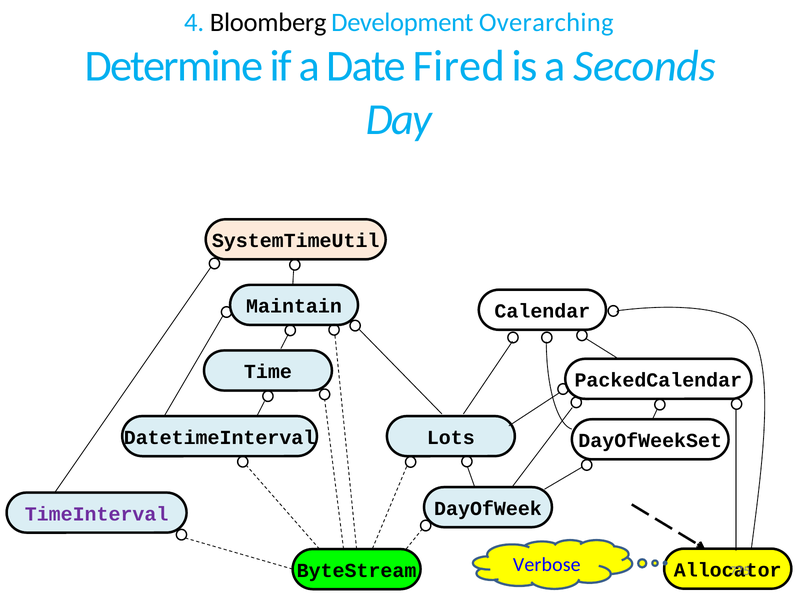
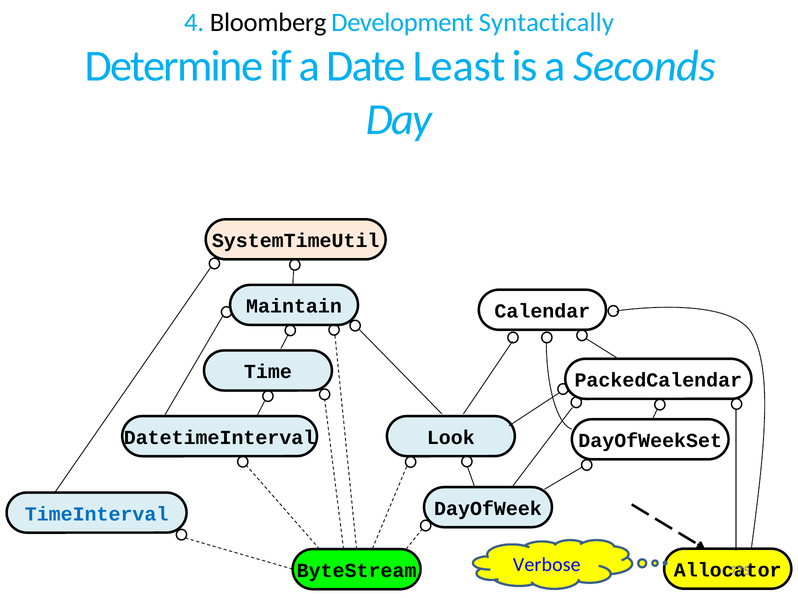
Overarching: Overarching -> Syntactically (546, 23)
Fired: Fired -> Least (459, 66)
Lots: Lots -> Look (451, 438)
TimeInterval colour: purple -> blue (97, 514)
